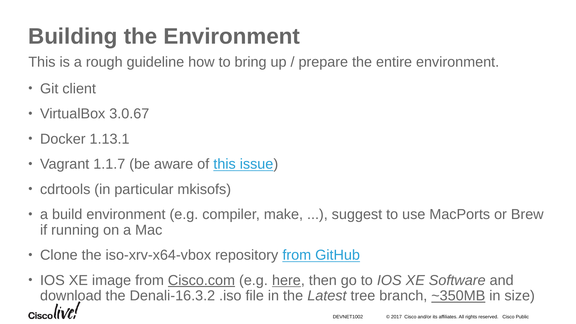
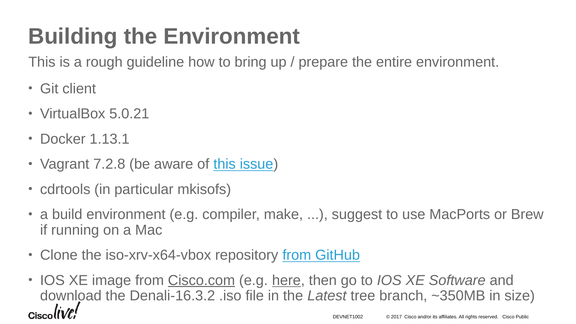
3.0.67: 3.0.67 -> 5.0.21 (129, 114)
1.1.7: 1.1.7 -> 7.2.8 (109, 164)
~350MB underline: present -> none (458, 296)
